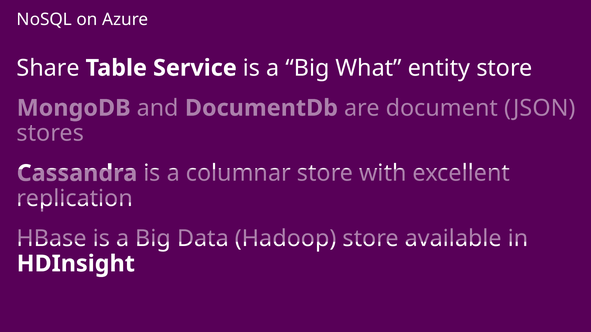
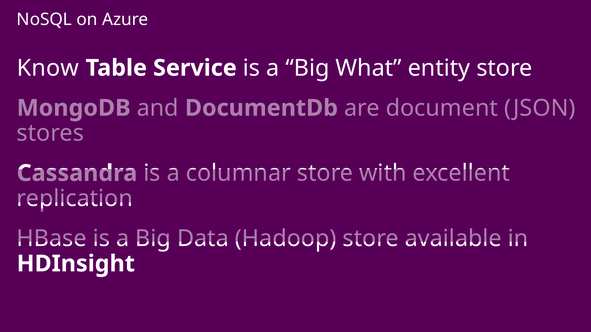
Share: Share -> Know (48, 68)
